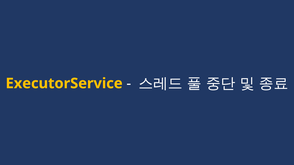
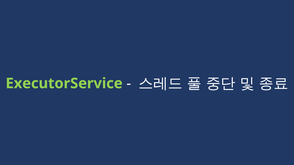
ExecutorService colour: yellow -> light green (64, 84)
